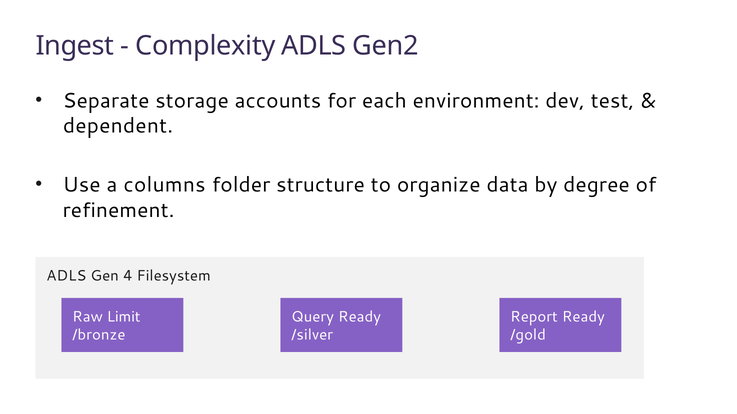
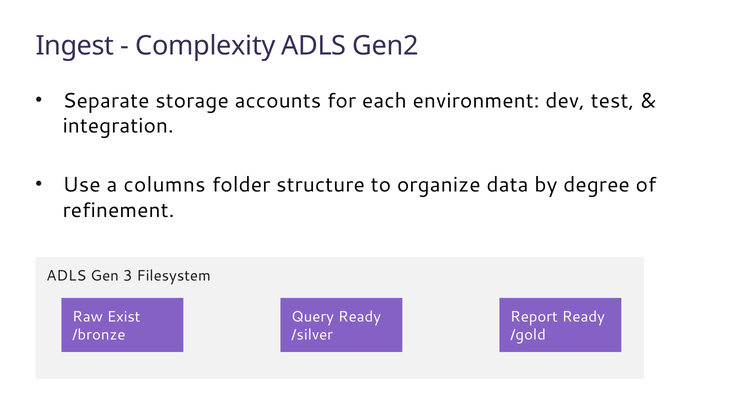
dependent: dependent -> integration (118, 126)
4: 4 -> 3 (128, 276)
Limit: Limit -> Exist (124, 317)
